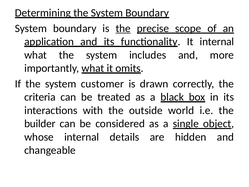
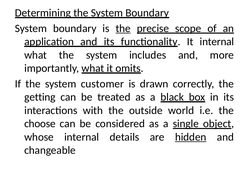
criteria: criteria -> getting (40, 97)
builder: builder -> choose (40, 124)
hidden underline: none -> present (191, 137)
